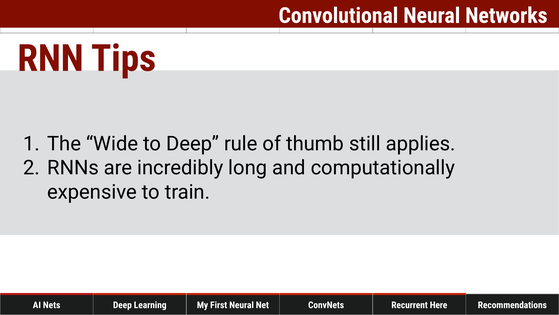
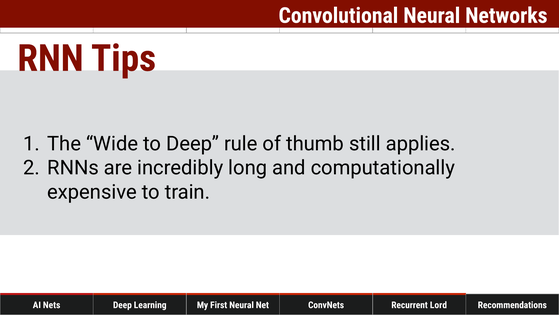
Here: Here -> Lord (438, 305)
